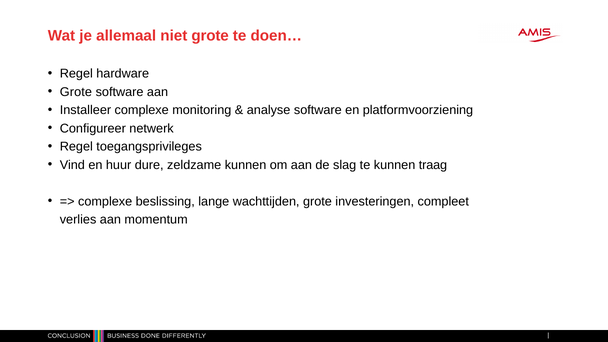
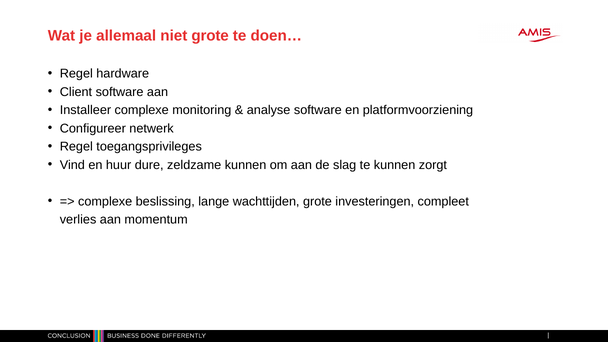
Grote: Grote -> Client (76, 92)
traag: traag -> zorgt (433, 165)
